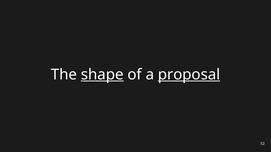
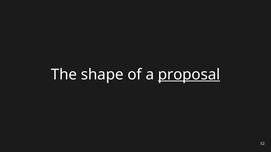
shape underline: present -> none (102, 75)
